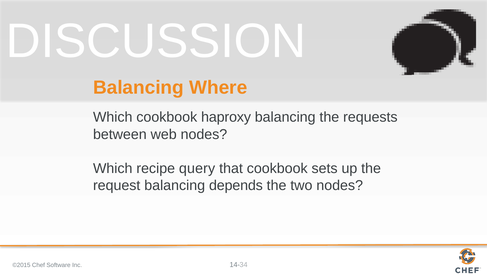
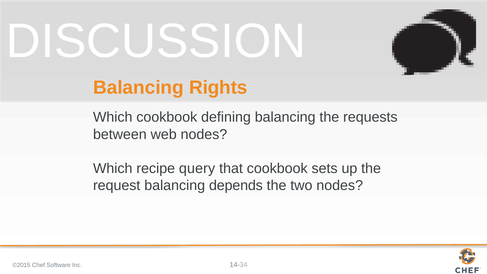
Where: Where -> Rights (218, 88)
haproxy: haproxy -> defining (226, 117)
